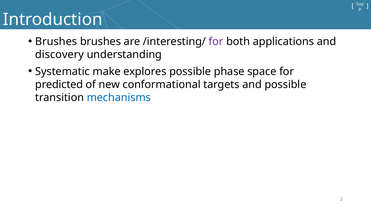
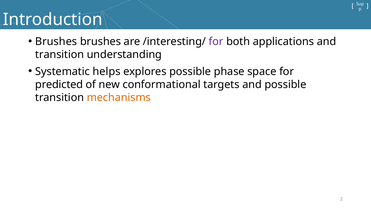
discovery: discovery -> transition (60, 55)
make: make -> helps (107, 71)
mechanisms colour: blue -> orange (119, 97)
